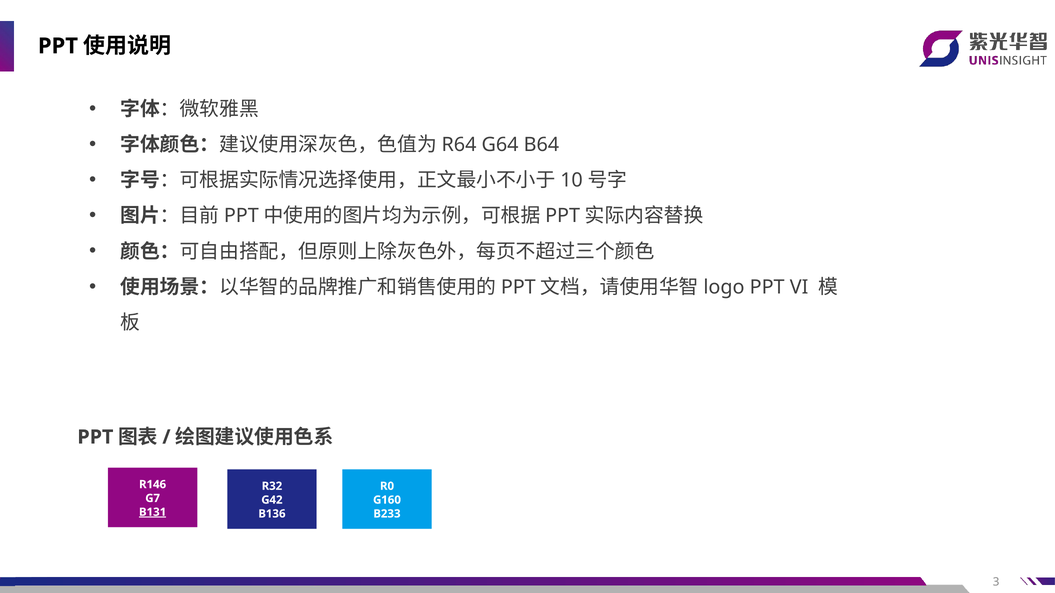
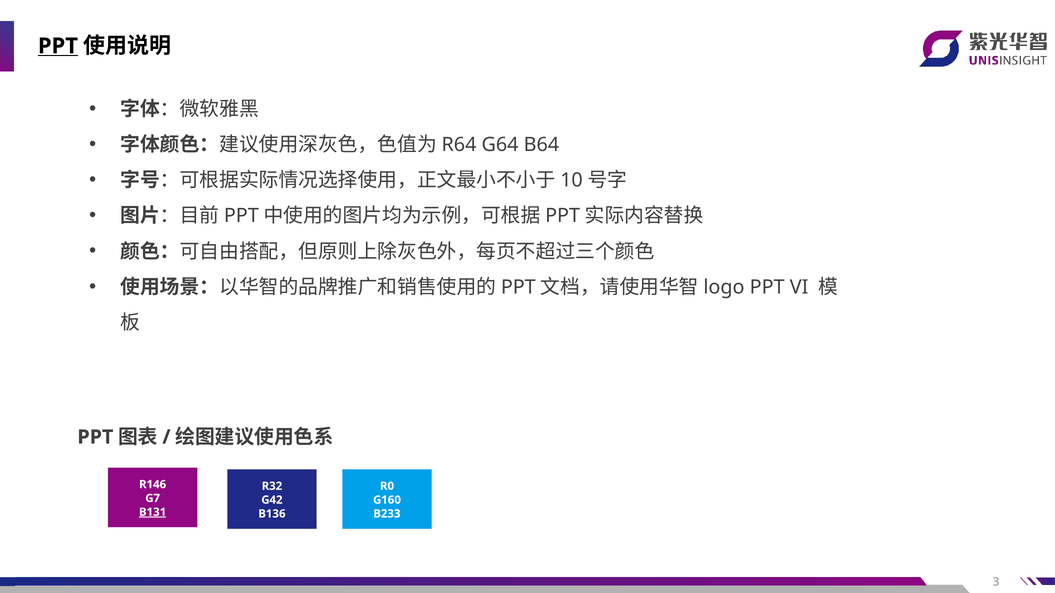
PPT underline: none -> present (58, 46)
